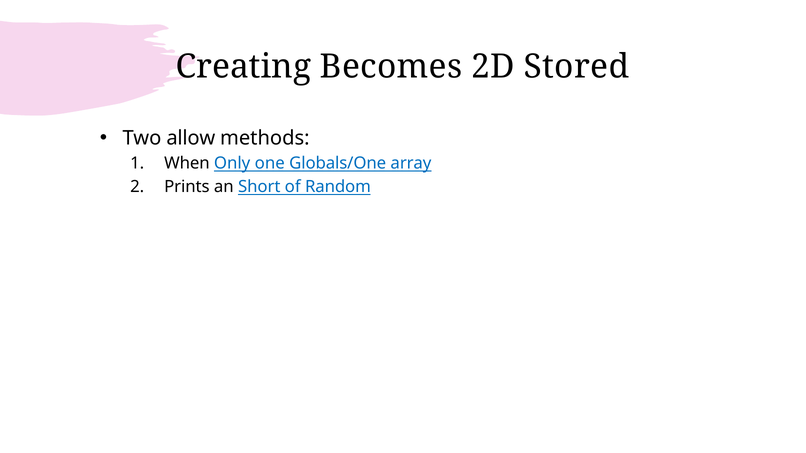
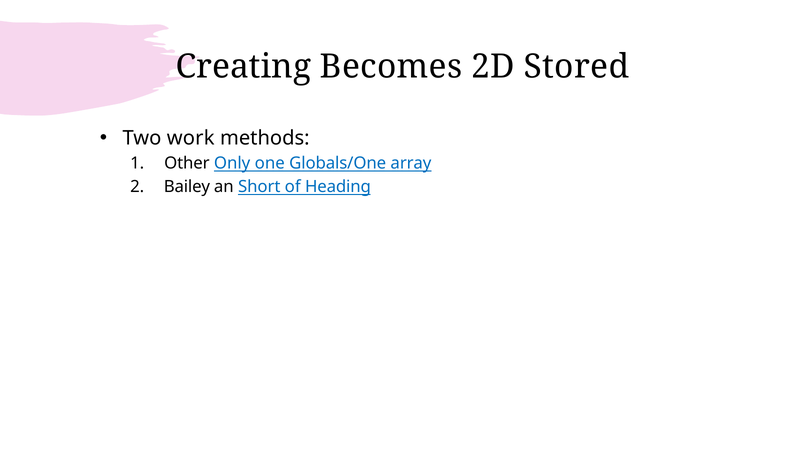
allow: allow -> work (191, 138)
When: When -> Other (187, 164)
Prints: Prints -> Bailey (187, 187)
Random: Random -> Heading (338, 187)
